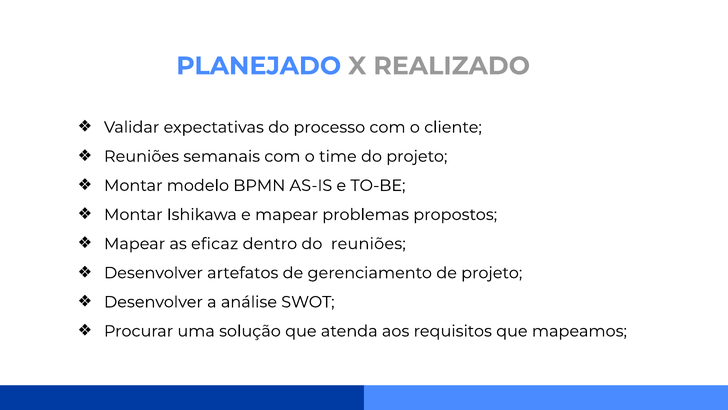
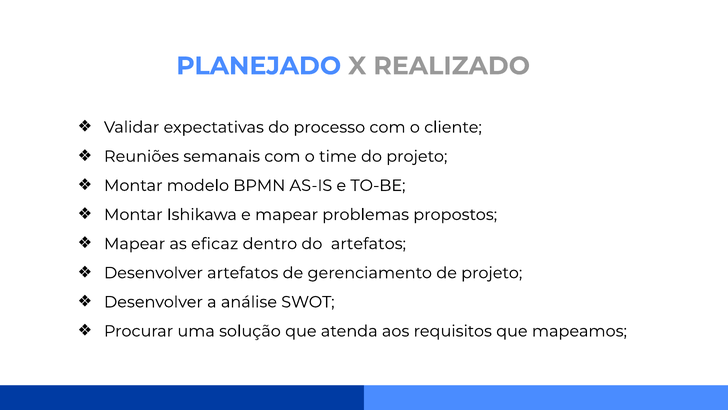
do reuniões: reuniões -> artefatos (368, 244)
